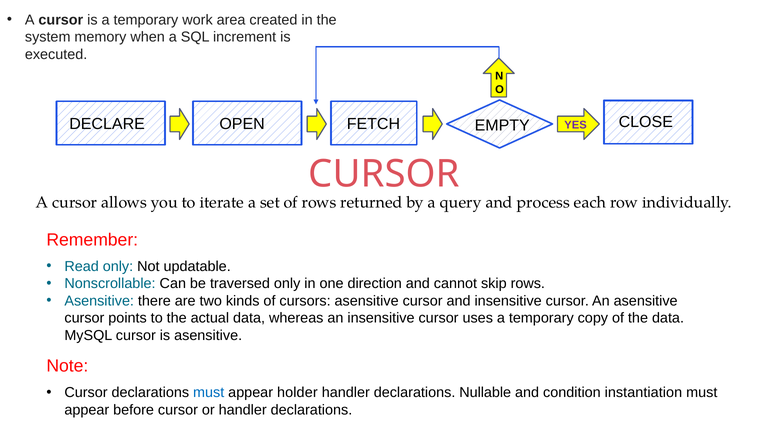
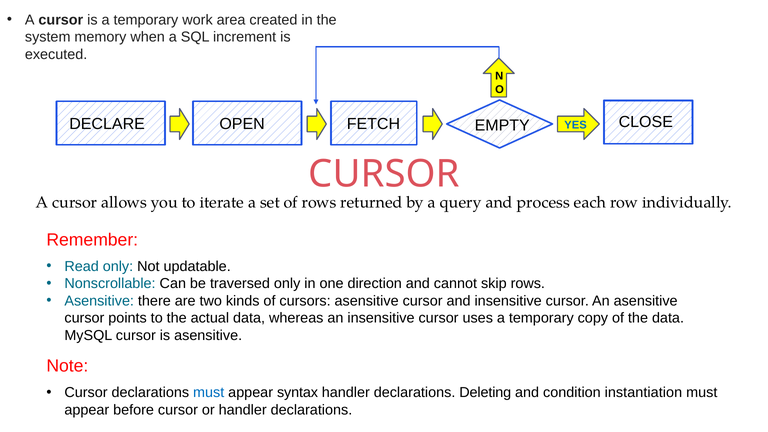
YES colour: purple -> blue (576, 125)
holder: holder -> syntax (297, 393)
Nullable: Nullable -> Deleting (485, 393)
